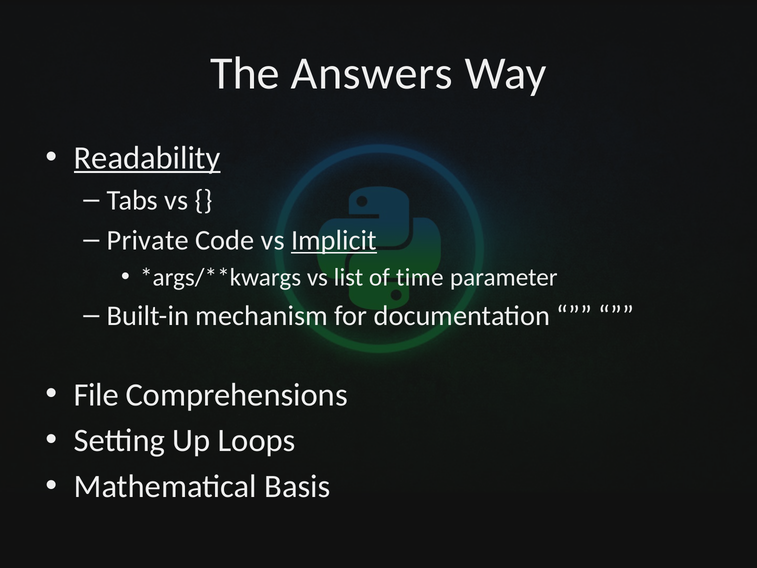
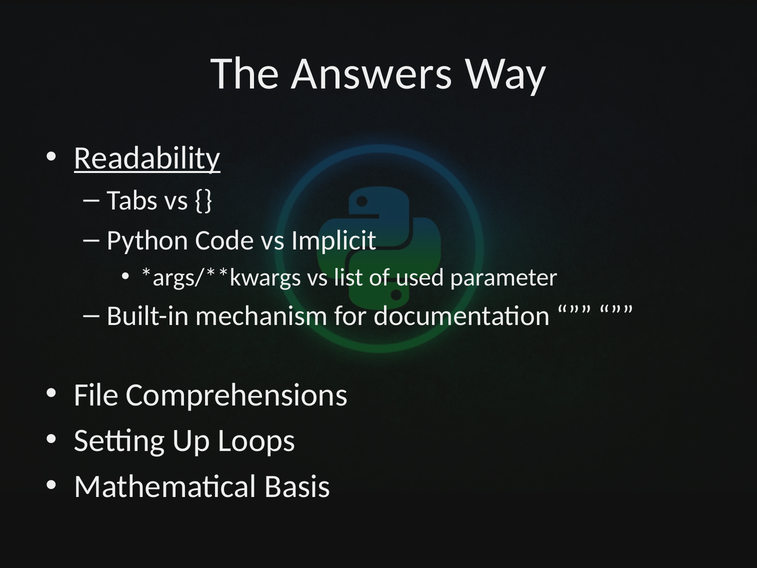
Private: Private -> Python (148, 240)
Implicit underline: present -> none (334, 240)
time: time -> used (420, 277)
